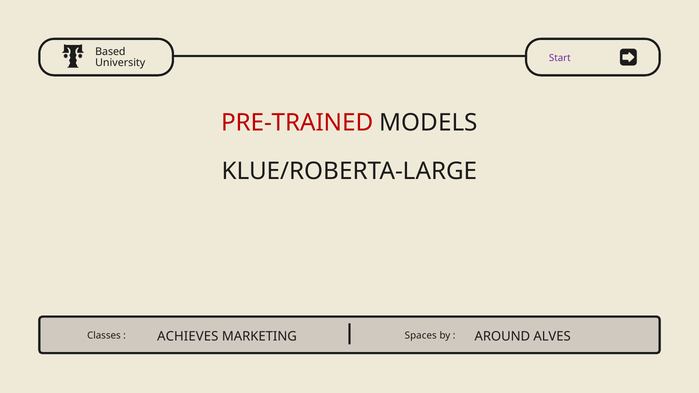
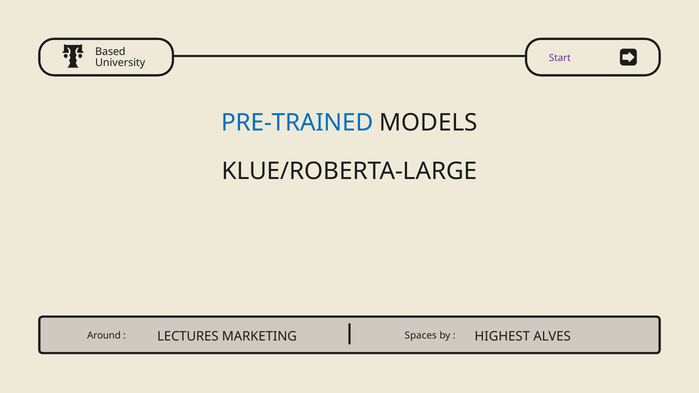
PRE-TRAINED colour: red -> blue (297, 123)
Classes: Classes -> Around (104, 336)
ACHIEVES: ACHIEVES -> LECTURES (188, 337)
AROUND: AROUND -> HIGHEST (502, 337)
